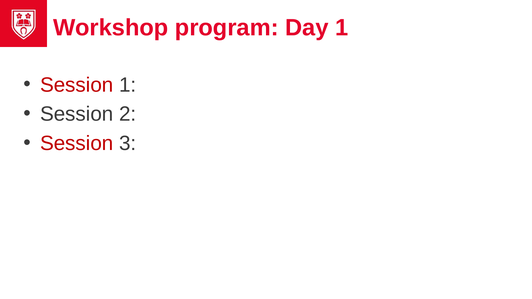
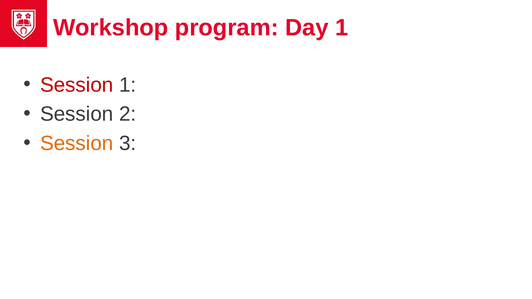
Session colour: red -> orange (77, 144)
